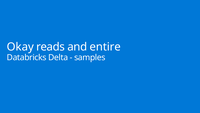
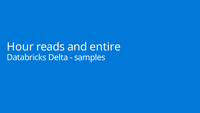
Okay: Okay -> Hour (20, 47)
